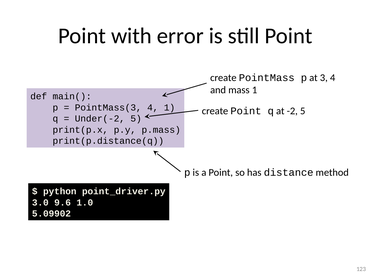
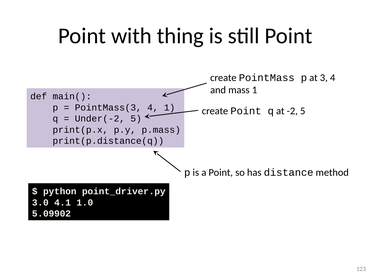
error: error -> thing (180, 36)
9.6: 9.6 -> 4.1 (63, 203)
